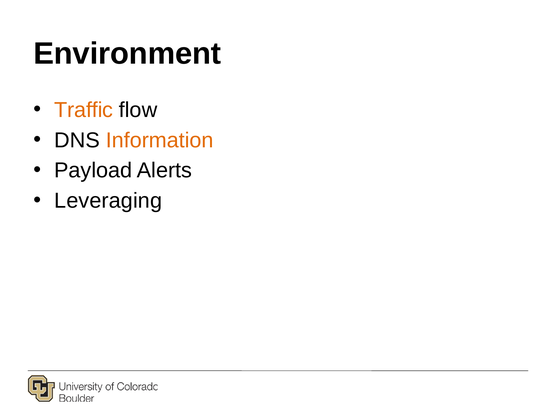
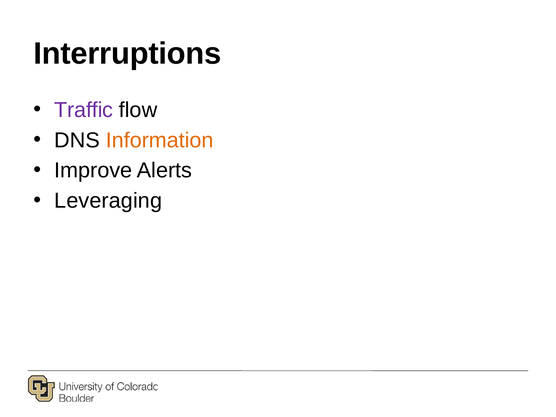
Environment: Environment -> Interruptions (127, 54)
Traffic colour: orange -> purple (84, 110)
Payload: Payload -> Improve (93, 171)
